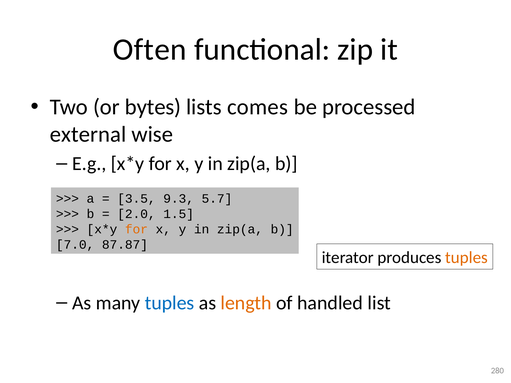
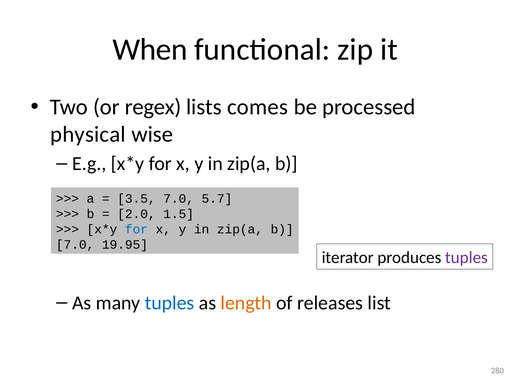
Often: Often -> When (150, 49)
bytes: bytes -> regex (153, 107)
external: external -> physical (88, 134)
3.5 9.3: 9.3 -> 7.0 (179, 199)
for colour: orange -> blue (136, 229)
87.87: 87.87 -> 19.95 (125, 245)
tuples colour: orange -> purple (467, 258)
handled: handled -> releases (330, 303)
